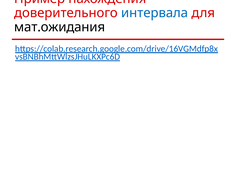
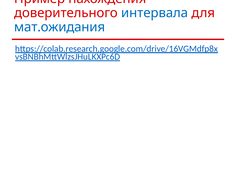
мат.ожидания colour: black -> blue (60, 27)
